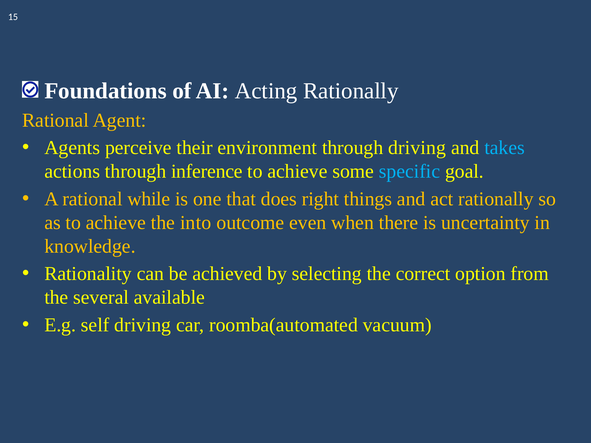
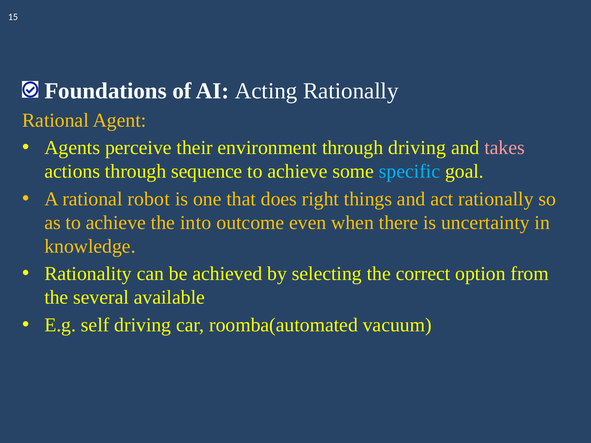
takes colour: light blue -> pink (505, 148)
inference: inference -> sequence (207, 172)
while: while -> robot (149, 199)
